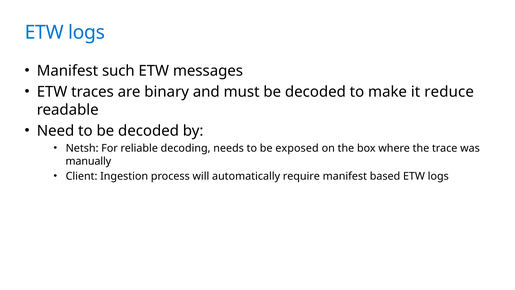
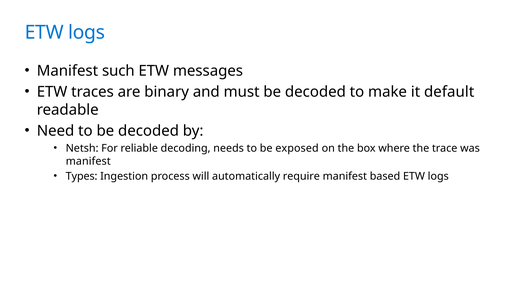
reduce: reduce -> default (449, 92)
manually: manually -> manifest (88, 161)
Client: Client -> Types (82, 176)
